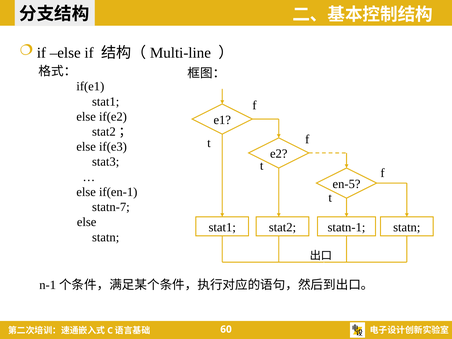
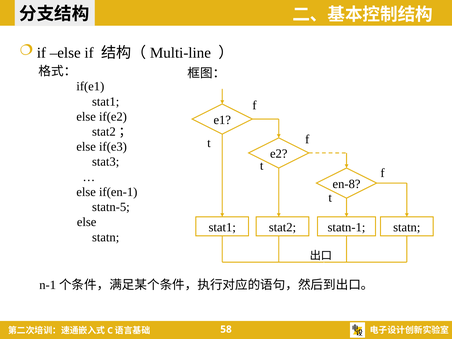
en-5: en-5 -> en-8 (347, 184)
statn-7: statn-7 -> statn-5 (111, 207)
60: 60 -> 58 (226, 329)
